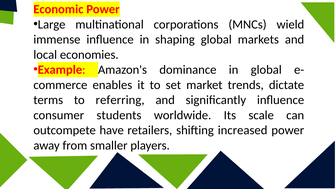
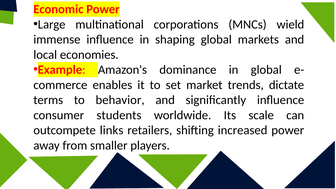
referring: referring -> behavior (120, 100)
have: have -> links (112, 130)
